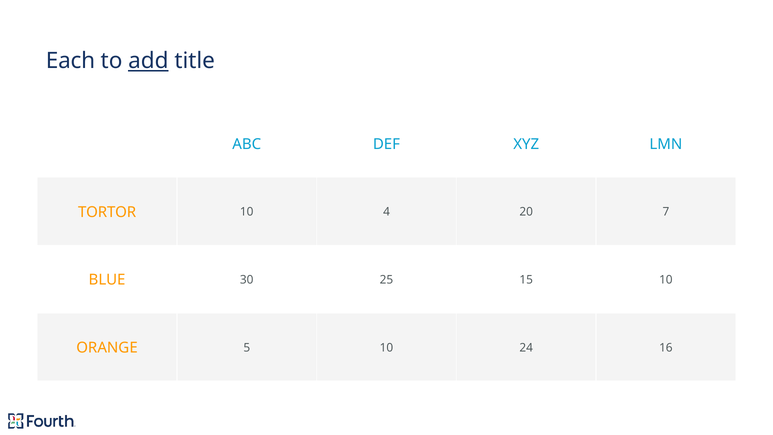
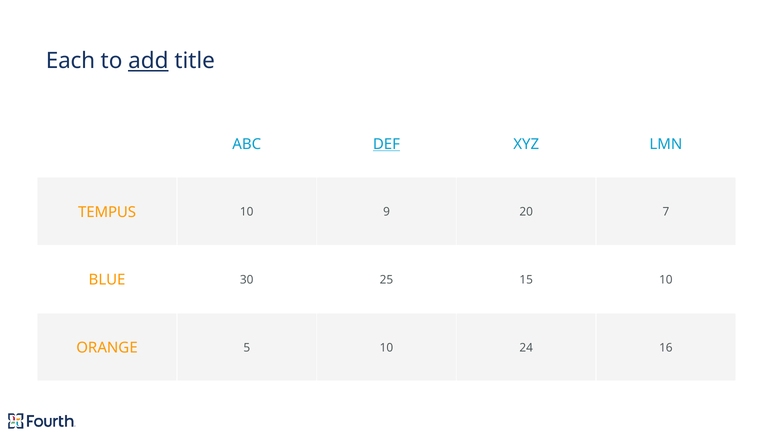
DEF underline: none -> present (386, 144)
TORTOR: TORTOR -> TEMPUS (107, 212)
4: 4 -> 9 (387, 212)
